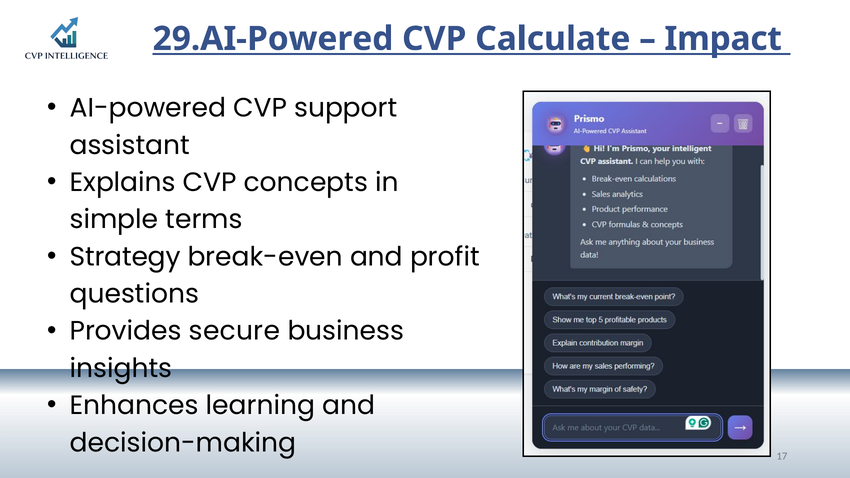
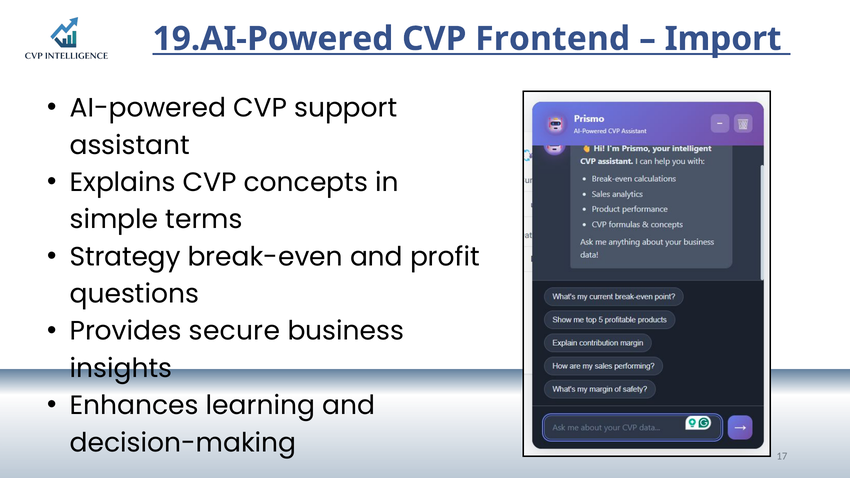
29.AI-Powered: 29.AI-Powered -> 19.AI-Powered (273, 39)
Calculate: Calculate -> Frontend (553, 39)
Impact: Impact -> Import (723, 39)
